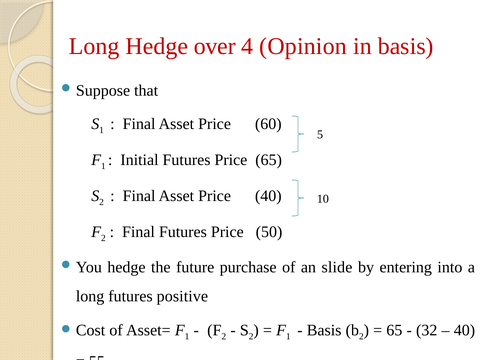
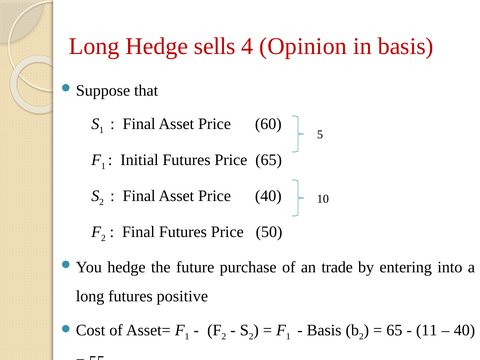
over: over -> sells (215, 46)
slide: slide -> trade (337, 267)
32: 32 -> 11 (427, 330)
